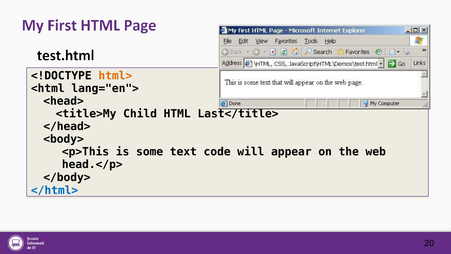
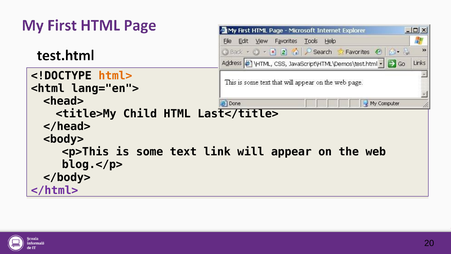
code: code -> link (217, 152)
head.</p>: head.</p> -> blog.</p> (92, 164)
</html> colour: blue -> purple (55, 190)
